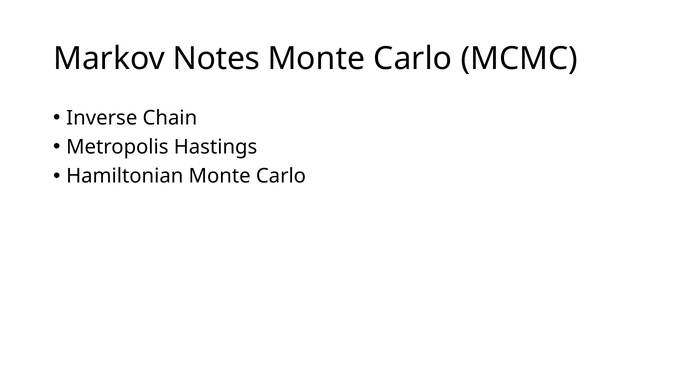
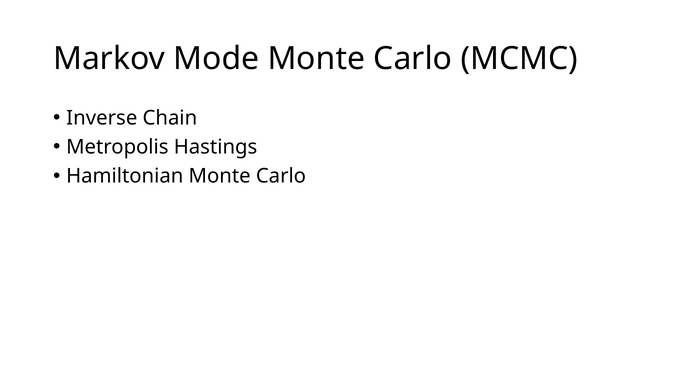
Notes: Notes -> Mode (216, 59)
